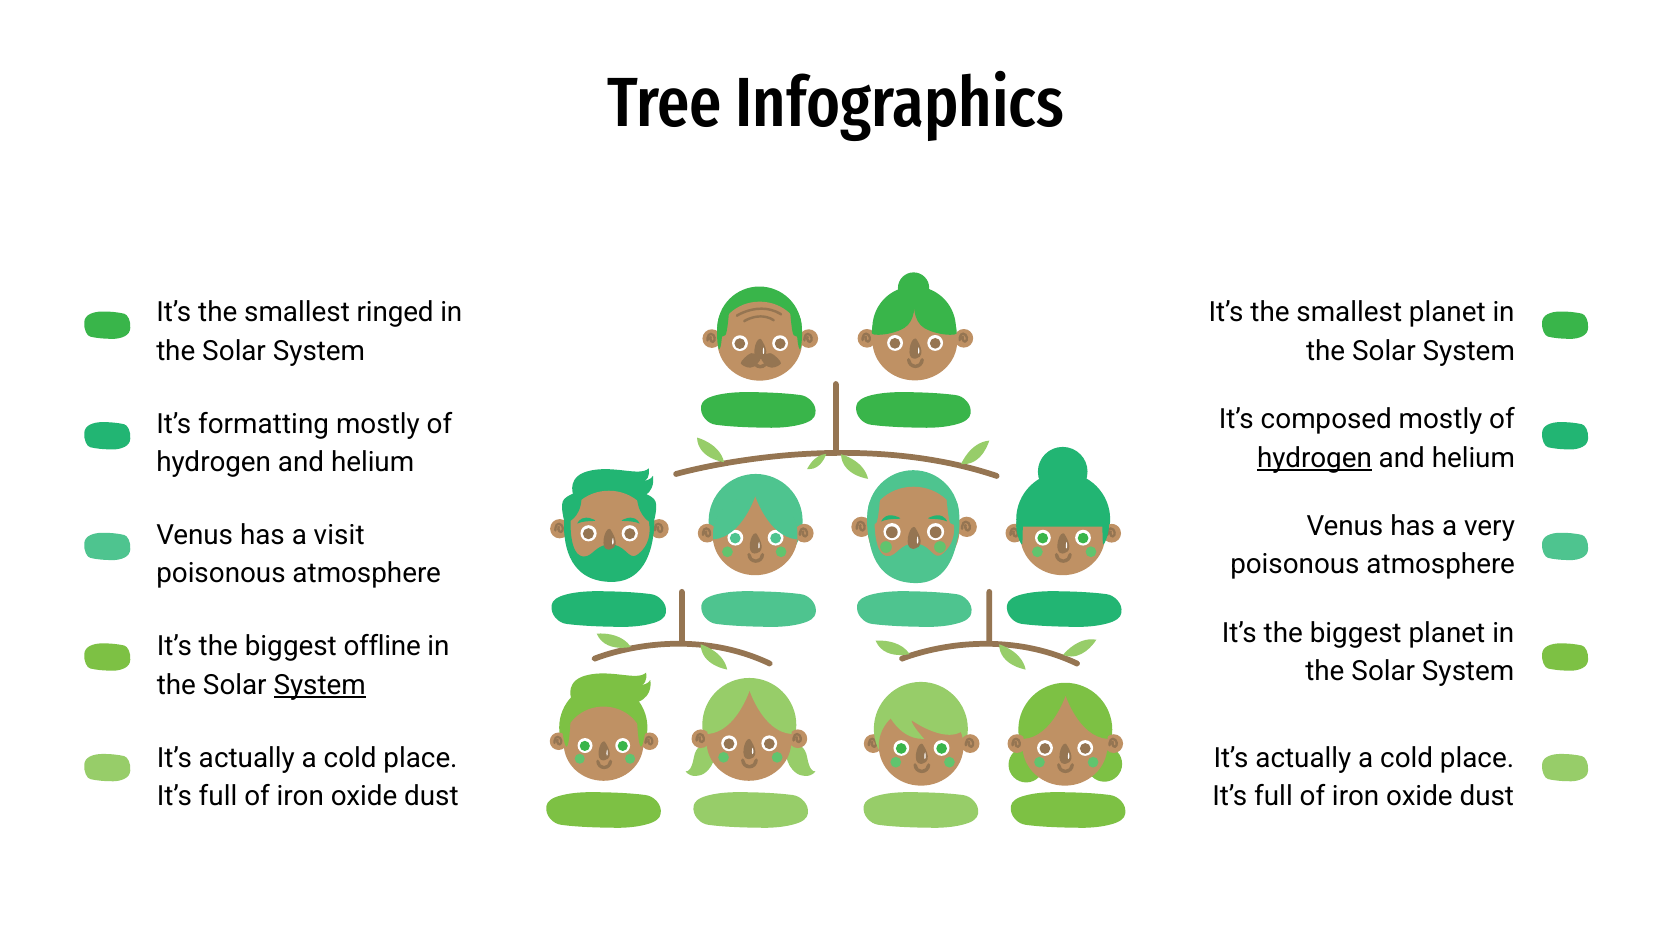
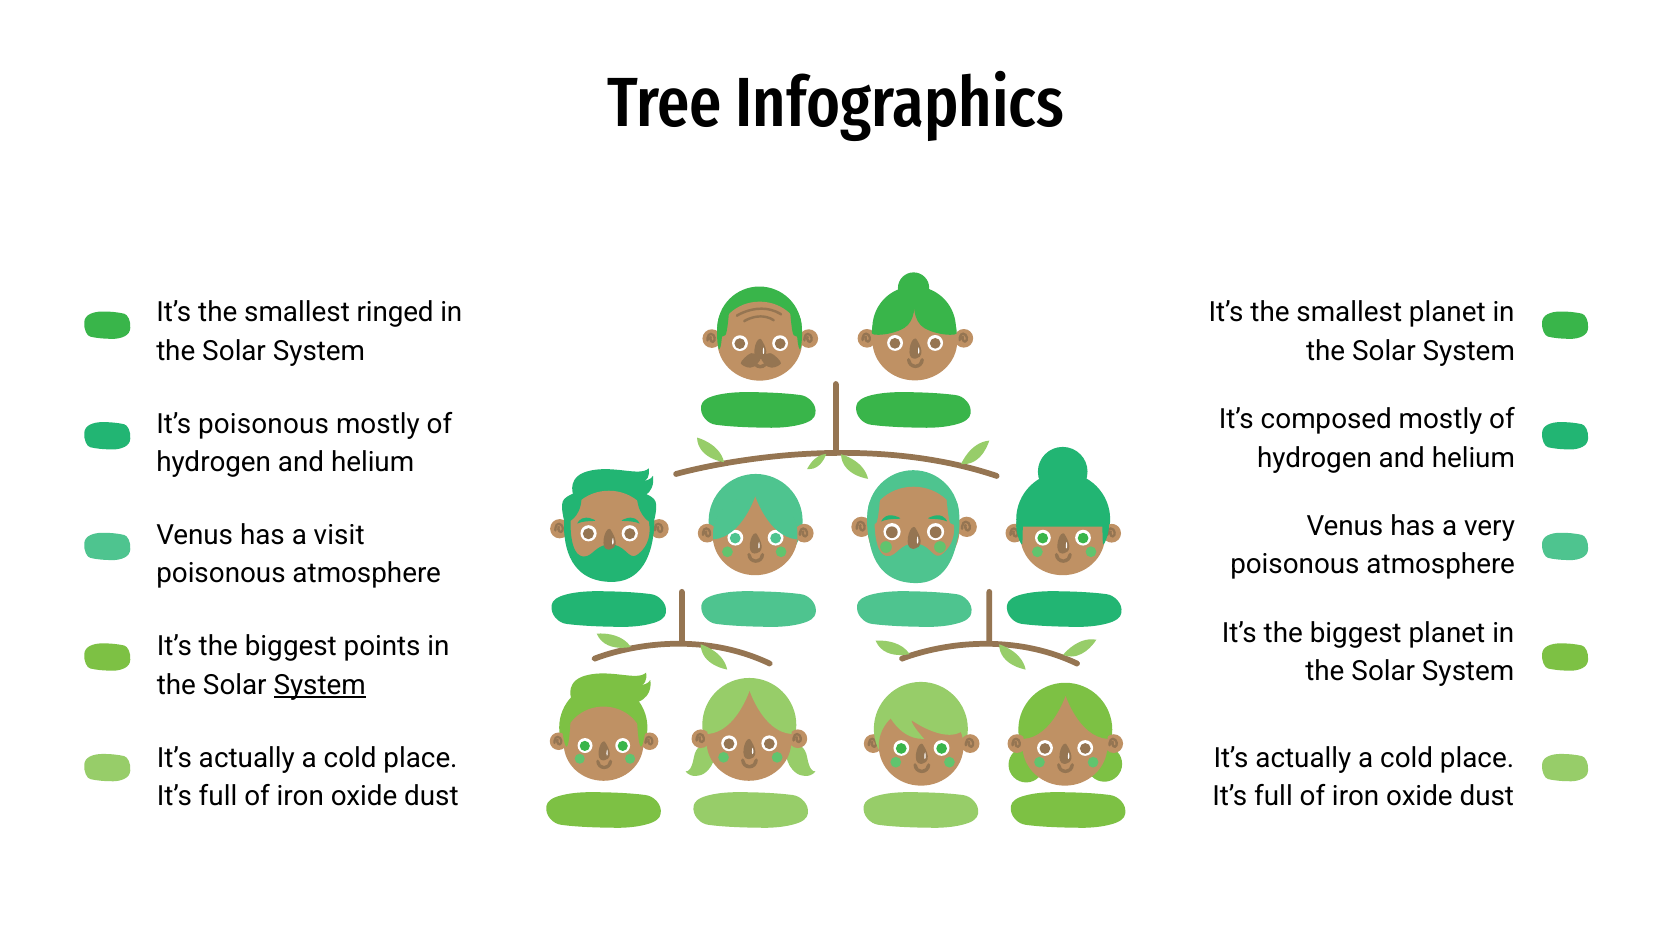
It’s formatting: formatting -> poisonous (264, 424)
hydrogen underline: present -> none (1314, 458)
offline: offline -> points (382, 647)
